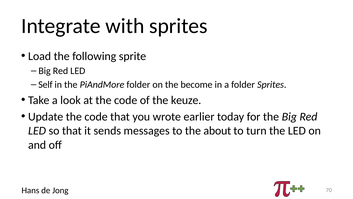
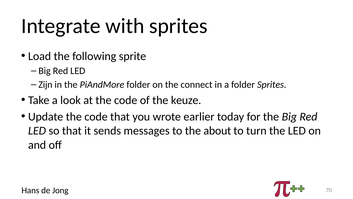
Self: Self -> Zijn (45, 84)
become: become -> connect (197, 84)
